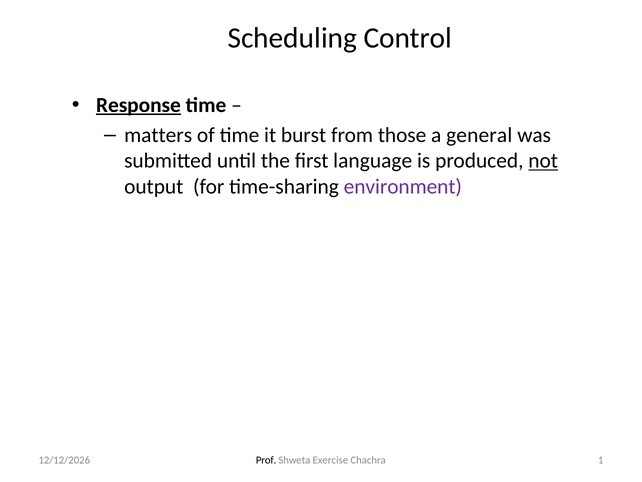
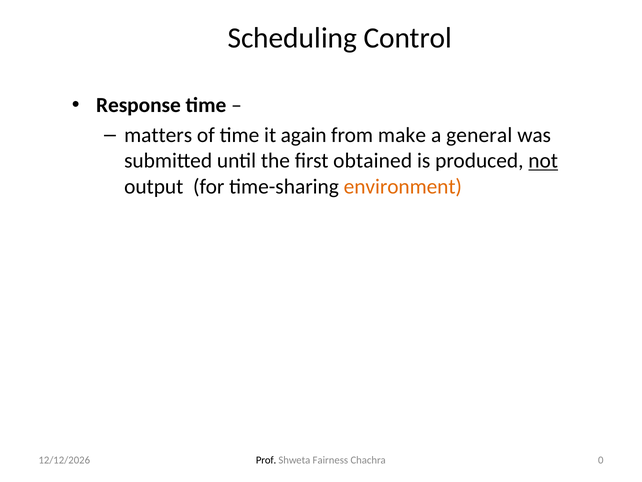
Response underline: present -> none (138, 105)
burst: burst -> again (304, 135)
those: those -> make (402, 135)
language: language -> obtained (373, 161)
environment colour: purple -> orange (403, 186)
Exercise: Exercise -> Fairness (330, 460)
1: 1 -> 0 (601, 460)
